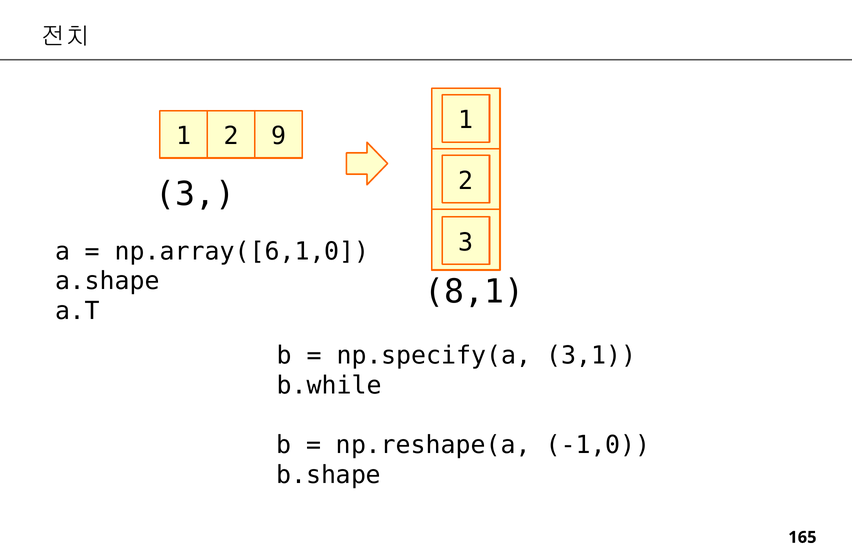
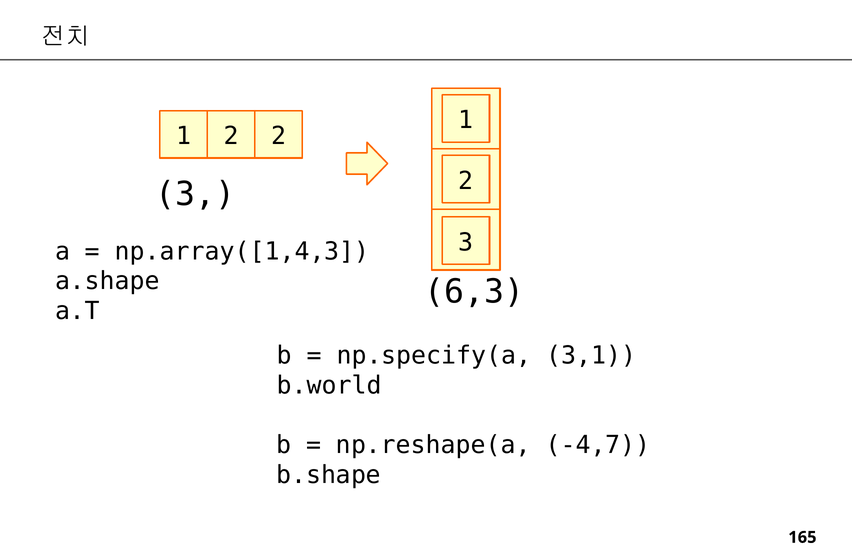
2 9: 9 -> 2 (279, 136)
np.array([6,1,0: np.array([6,1,0 -> np.array([1,4,3 (242, 251)
8,1: 8,1 -> 6,3 (474, 292)
b.while: b.while -> b.world (329, 385)
-1,0: -1,0 -> -4,7 (598, 445)
